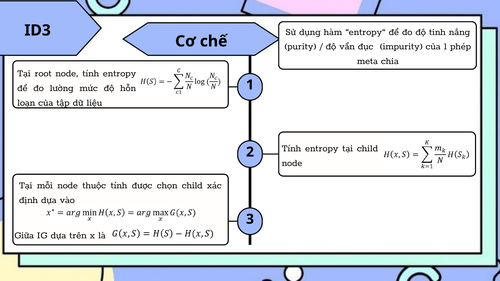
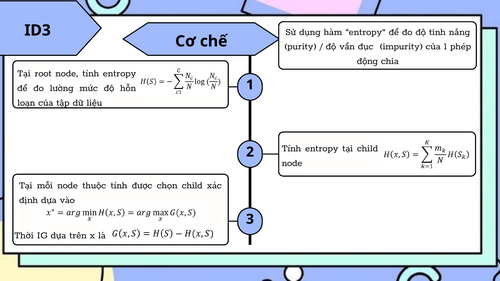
meta: meta -> động (367, 61)
Giữa: Giữa -> Thời (24, 235)
